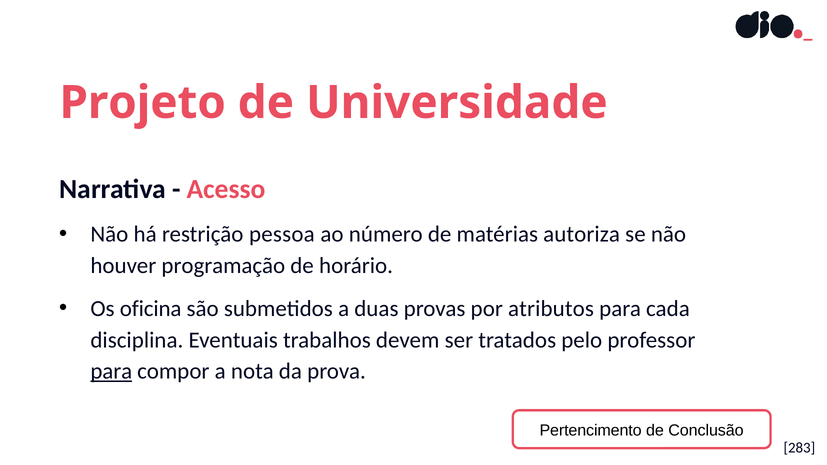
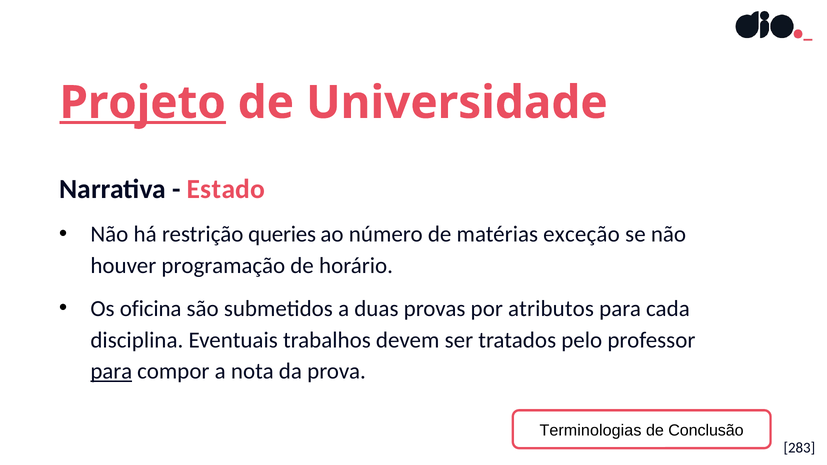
Projeto underline: none -> present (143, 103)
Acesso: Acesso -> Estado (226, 189)
pessoa: pessoa -> queries (282, 234)
autoriza: autoriza -> exceção (582, 234)
Pertencimento: Pertencimento -> Terminologias (590, 430)
